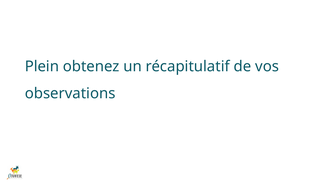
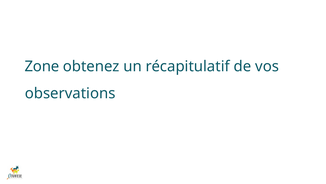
Plein: Plein -> Zone (42, 66)
